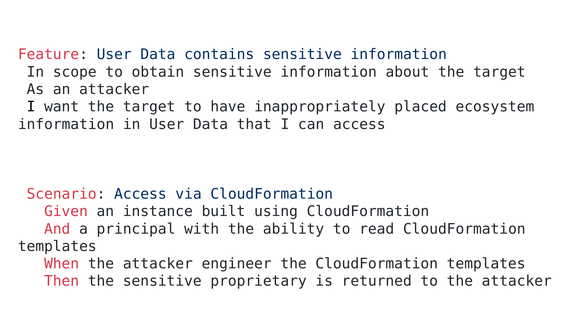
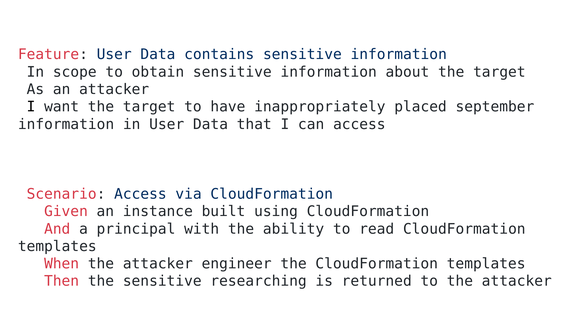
ecosystem: ecosystem -> september (495, 107)
proprietary: proprietary -> researching (259, 282)
